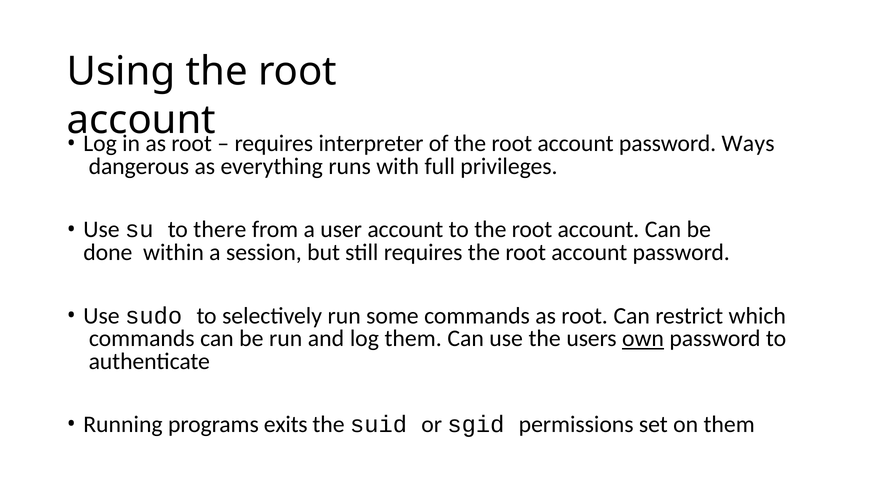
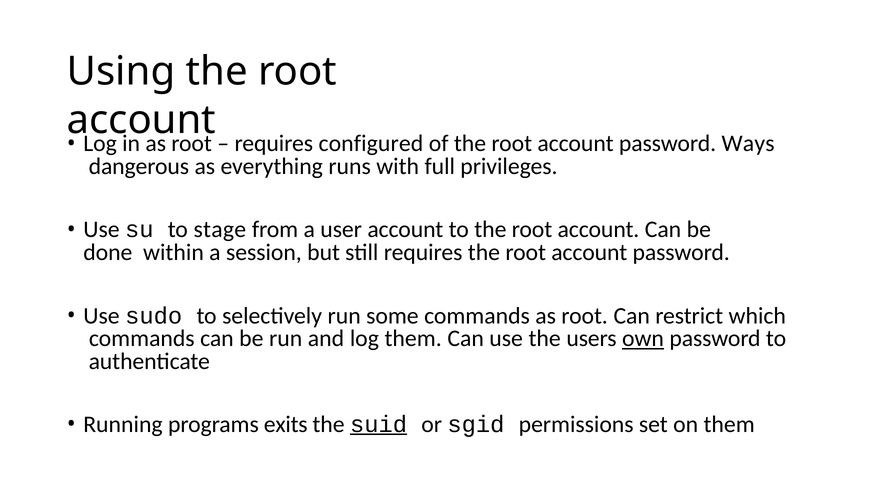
interpreter: interpreter -> configured (371, 144)
there: there -> stage (220, 230)
suid underline: none -> present (379, 424)
